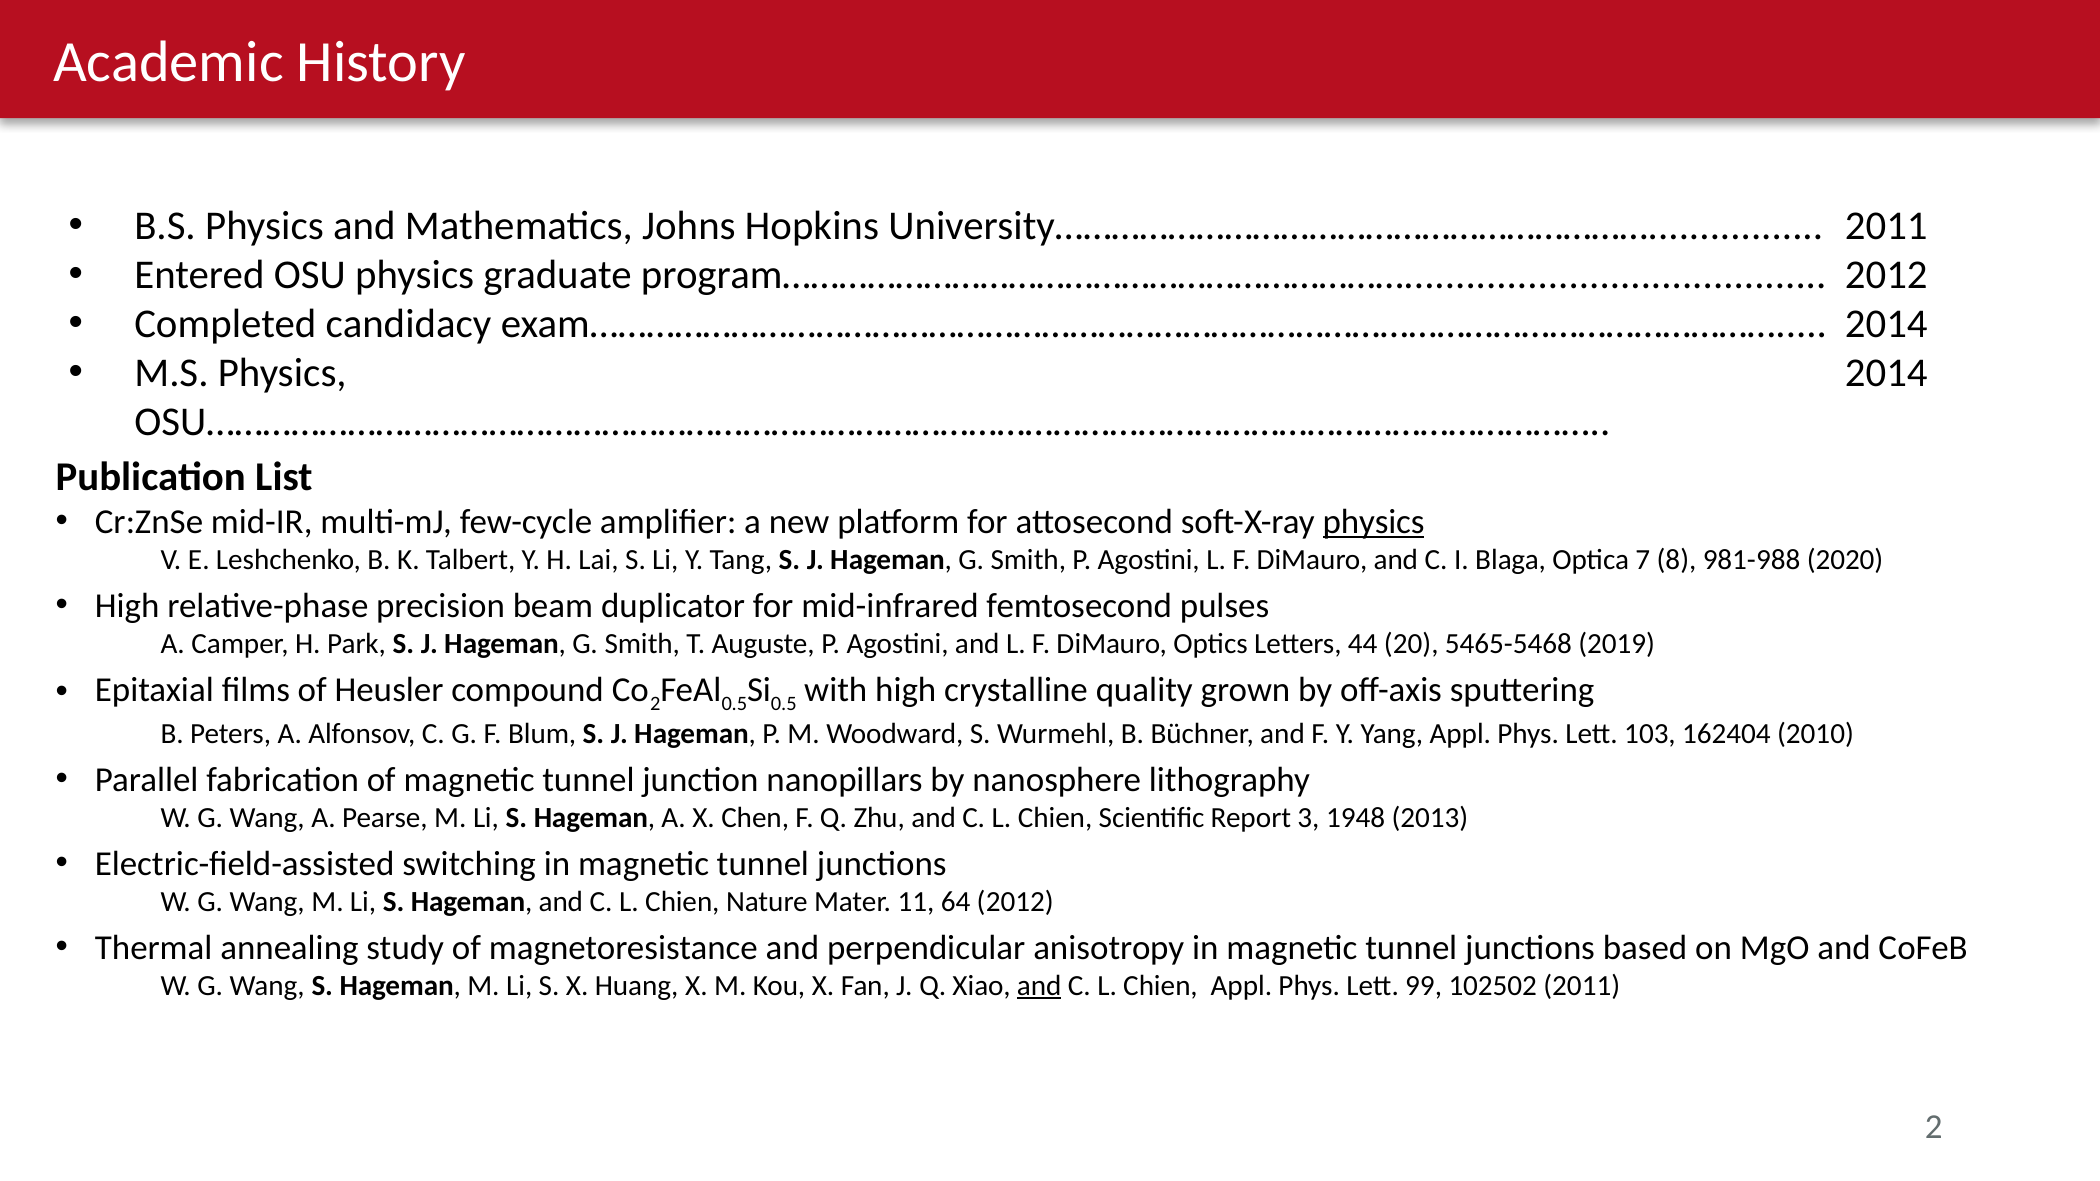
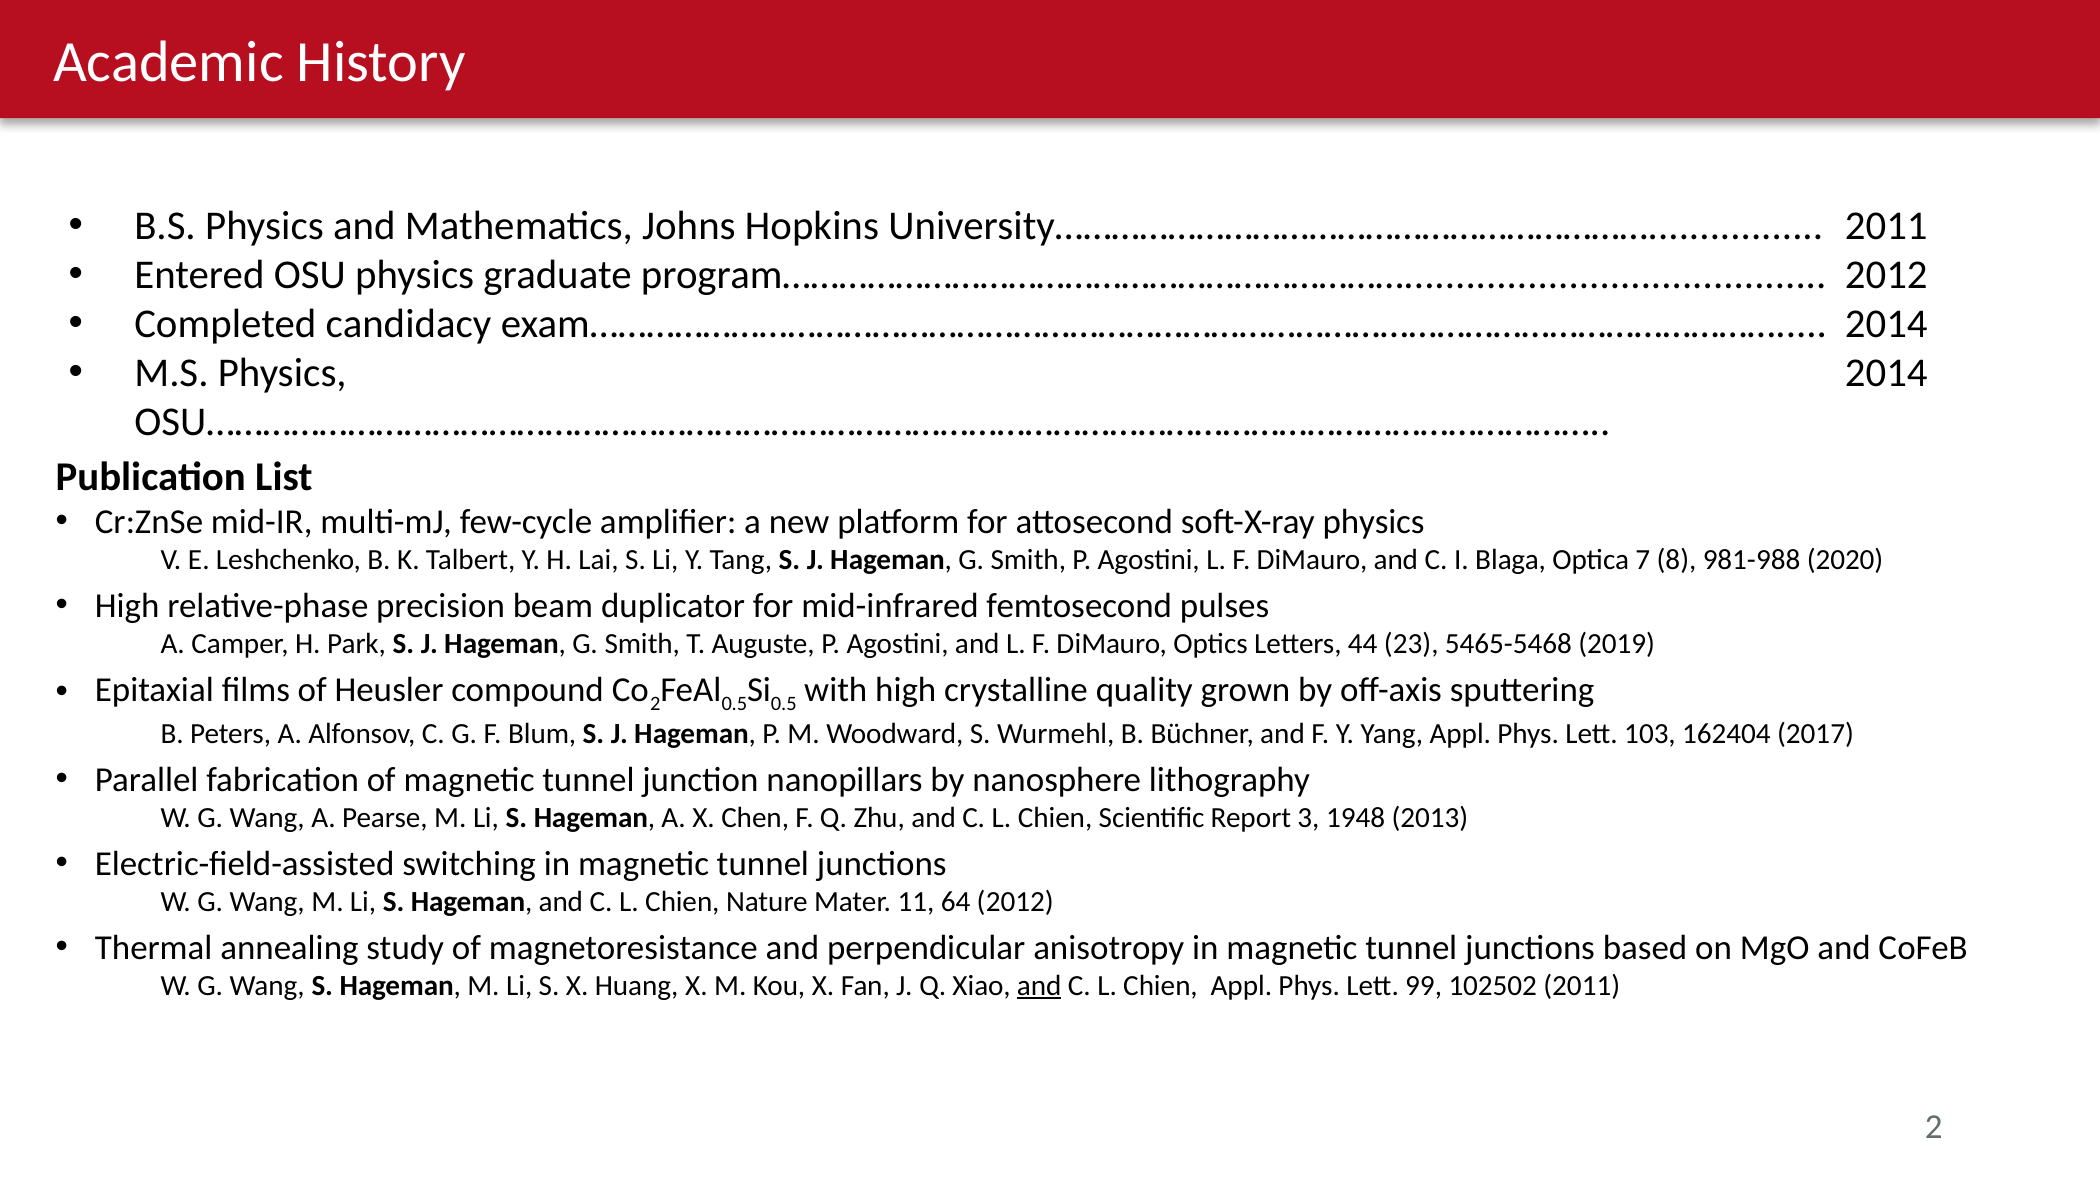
physics underline: present -> none (1374, 522)
20: 20 -> 23 (1411, 644)
2010: 2010 -> 2017 (1815, 734)
